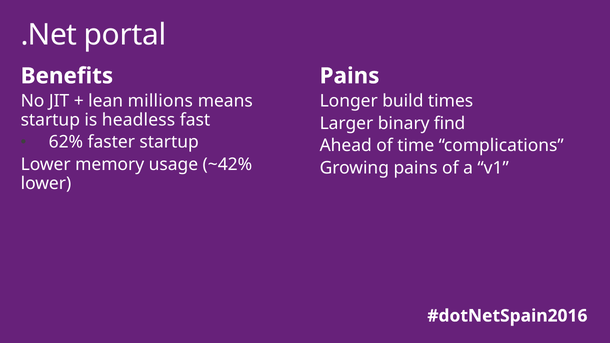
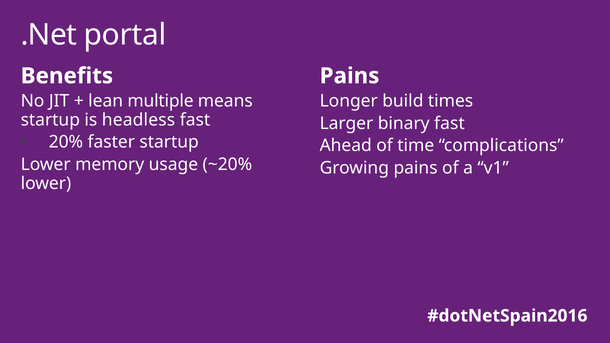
millions: millions -> multiple (161, 101)
binary find: find -> fast (449, 123)
62%: 62% -> 20% (66, 142)
~42%: ~42% -> ~20% (227, 165)
